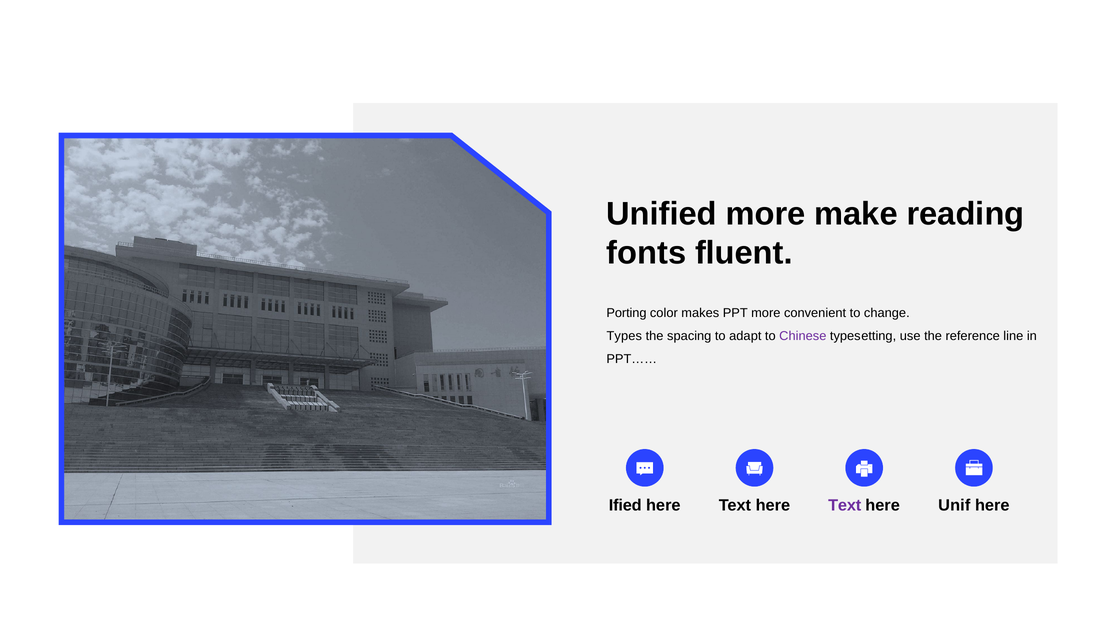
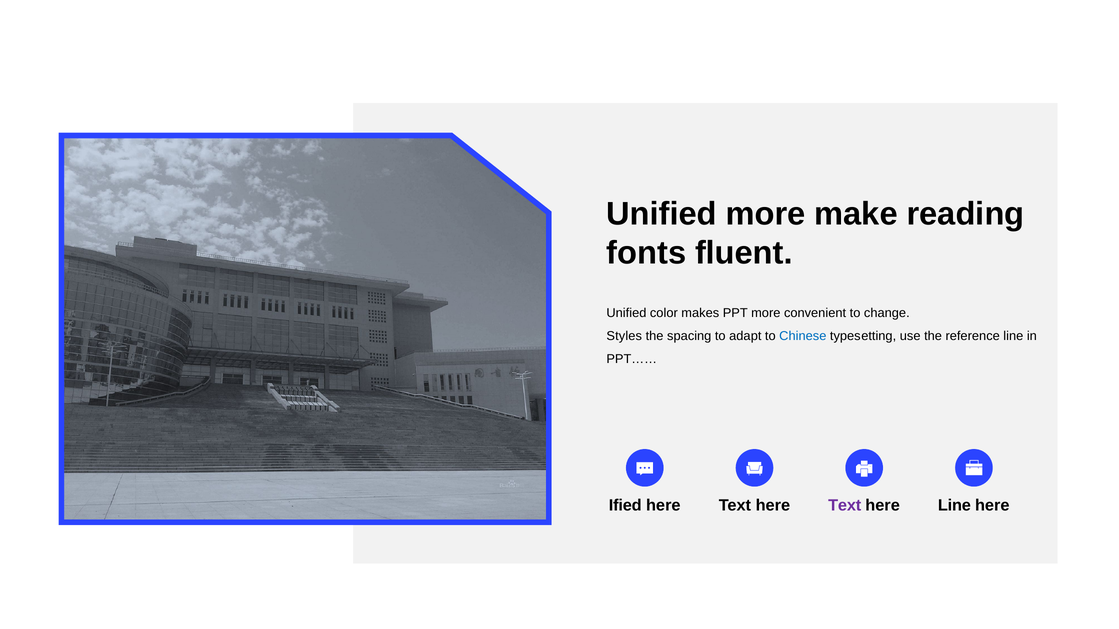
Porting: Porting -> Unified (626, 313)
Types: Types -> Styles (624, 336)
Chinese colour: purple -> blue (803, 336)
here Unif: Unif -> Line (954, 506)
